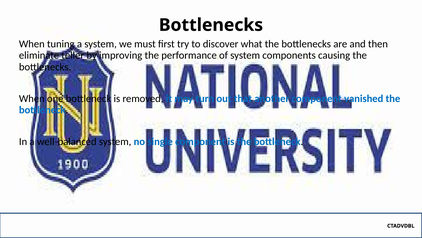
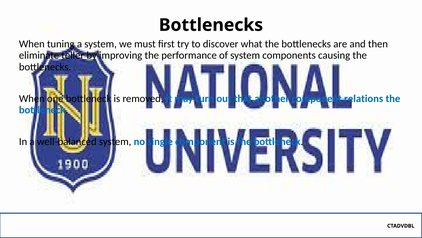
vanished: vanished -> relations (364, 98)
